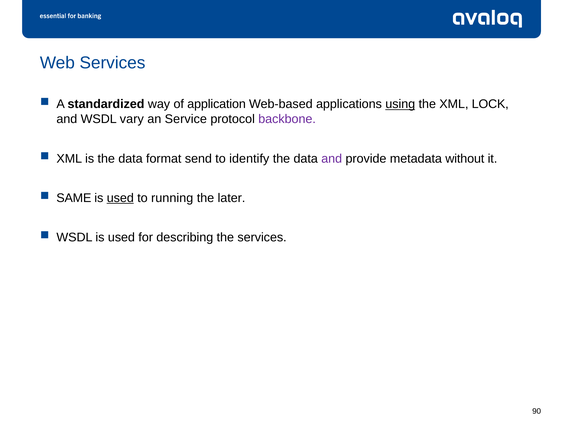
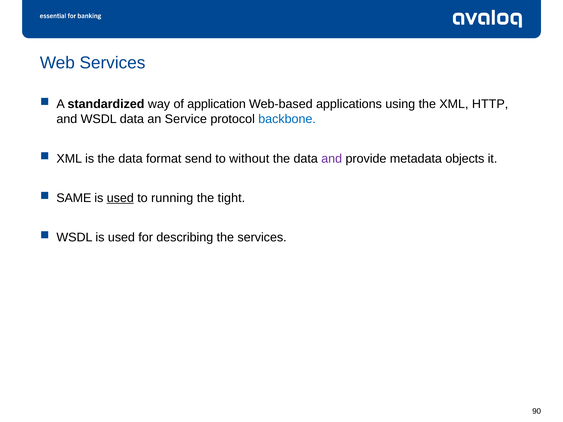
using underline: present -> none (400, 104)
LOCK: LOCK -> HTTP (490, 104)
WSDL vary: vary -> data (132, 119)
backbone colour: purple -> blue (287, 119)
identify: identify -> without (249, 159)
without: without -> objects (465, 159)
later: later -> tight (231, 198)
